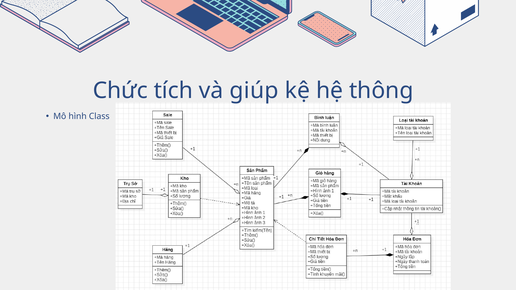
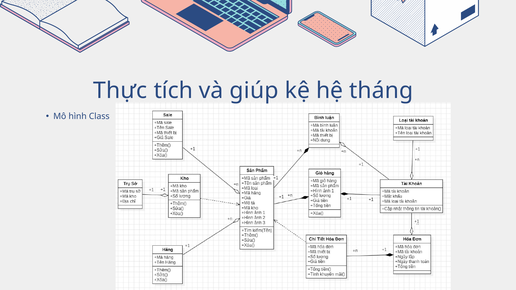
Chức: Chức -> Thực (120, 91)
thông: thông -> tháng (381, 91)
